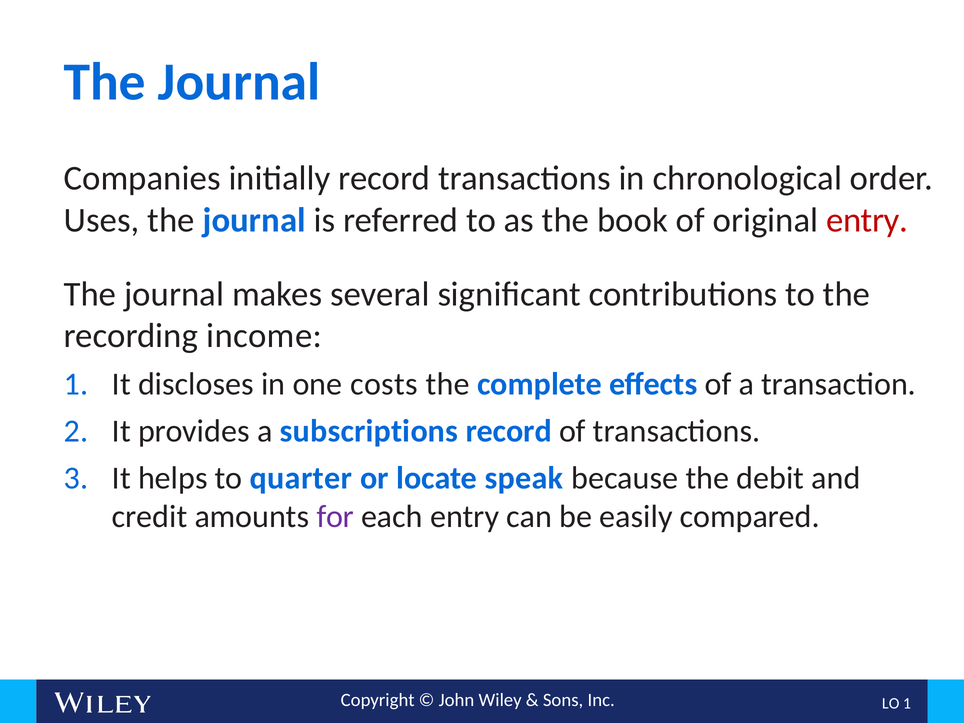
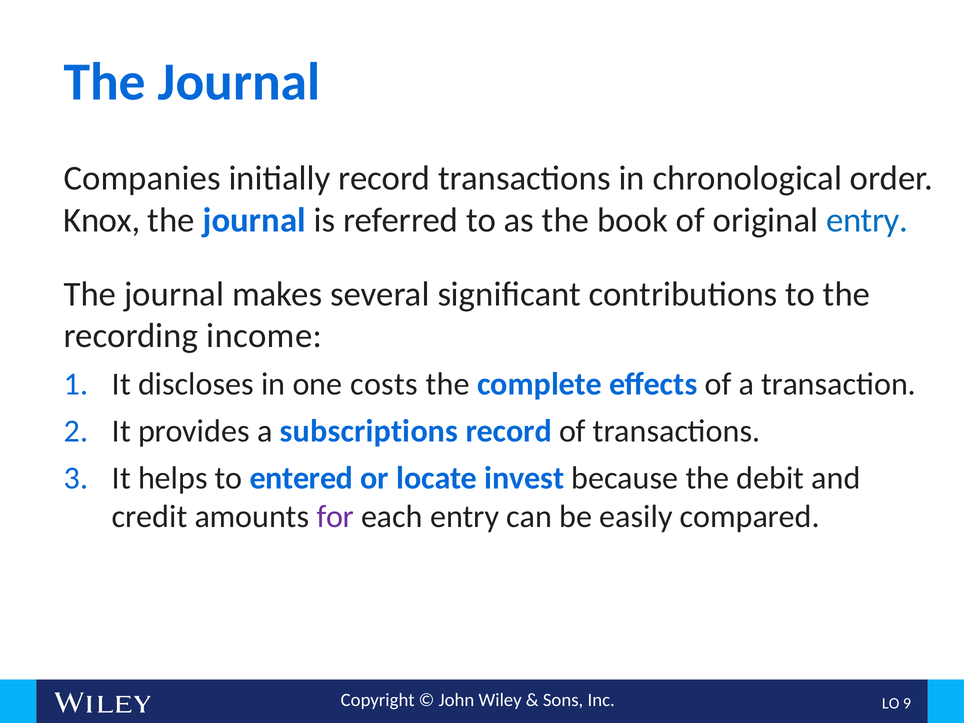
Uses: Uses -> Knox (102, 220)
entry colour: red -> blue (867, 220)
quarter: quarter -> entered (301, 478)
speak: speak -> invest (524, 478)
O 1: 1 -> 9 (907, 704)
